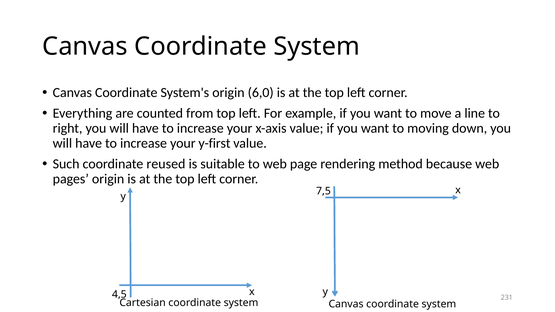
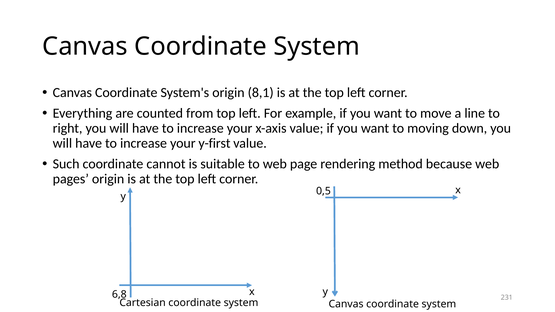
6,0: 6,0 -> 8,1 (261, 93)
reused: reused -> cannot (166, 164)
7,5: 7,5 -> 0,5 (323, 191)
4,5: 4,5 -> 6,8 (119, 294)
